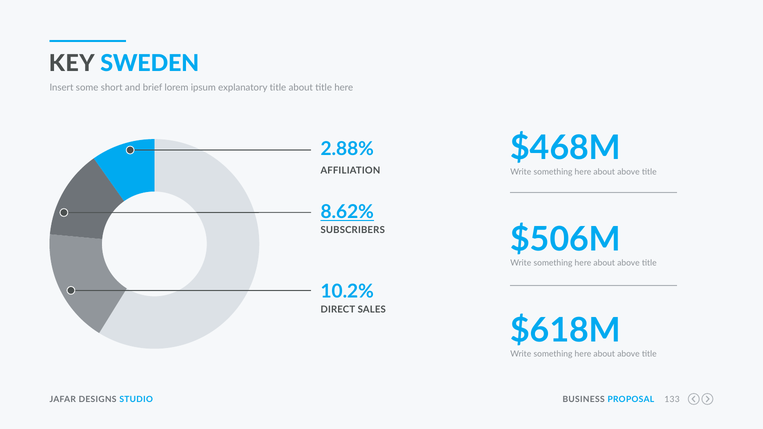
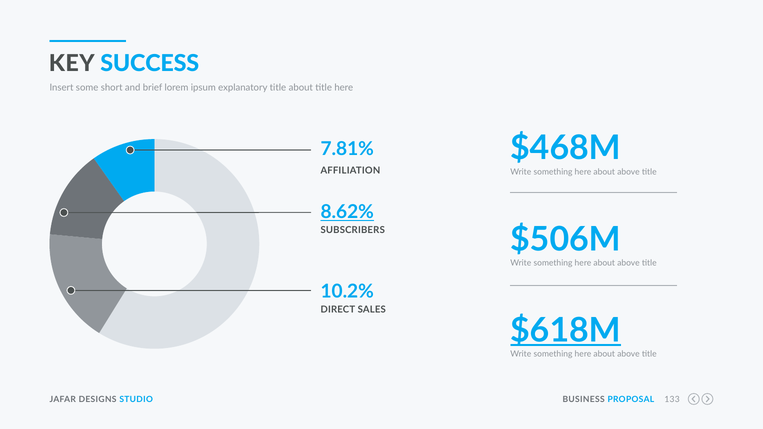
SWEDEN: SWEDEN -> SUCCESS (150, 64)
2.88%: 2.88% -> 7.81% (347, 149)
$618M underline: none -> present (566, 331)
